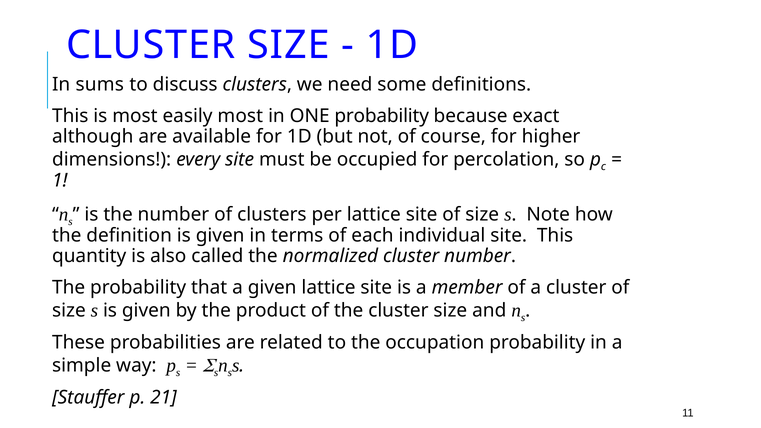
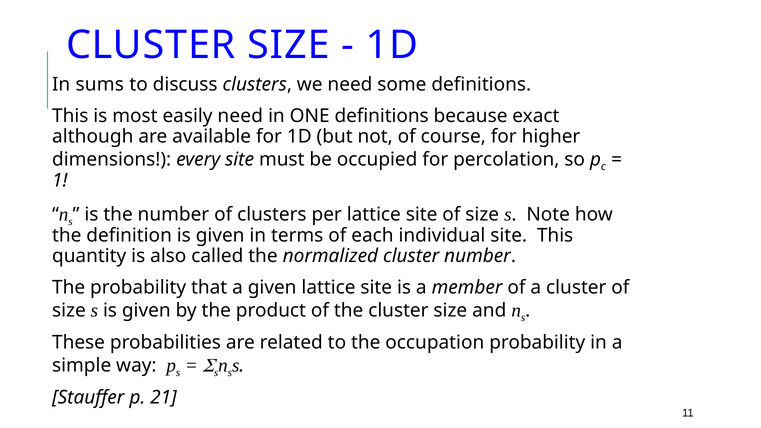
easily most: most -> need (240, 116)
ONE probability: probability -> definitions (382, 116)
